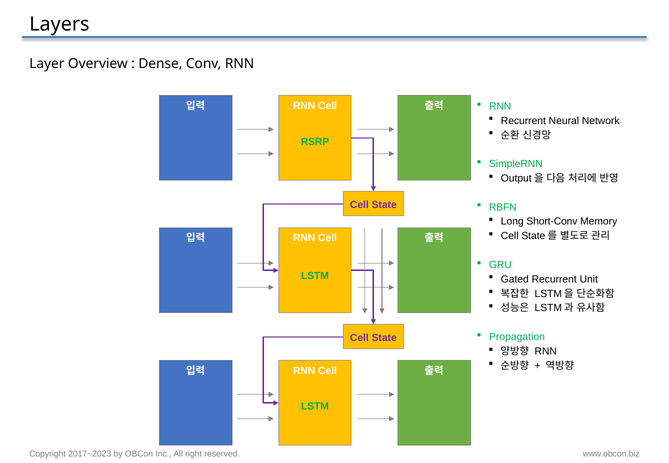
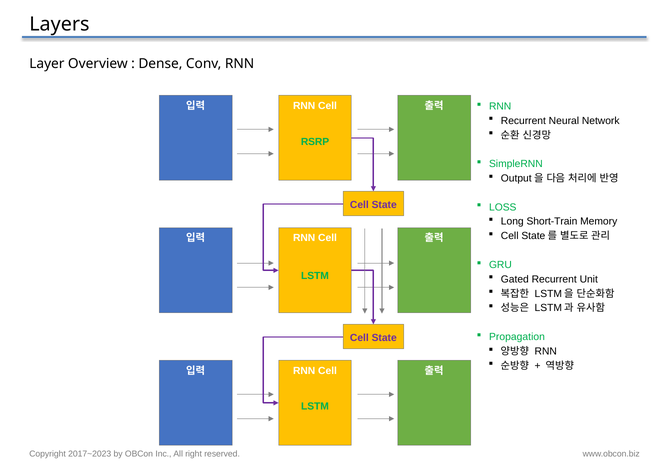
RBFN: RBFN -> LOSS (503, 207)
Short-Conv: Short-Conv -> Short-Train (552, 222)
